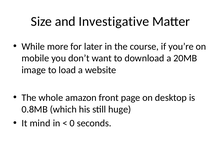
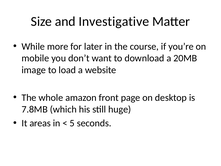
0.8MB: 0.8MB -> 7.8MB (35, 109)
mind: mind -> areas (40, 123)
0: 0 -> 5 (72, 123)
